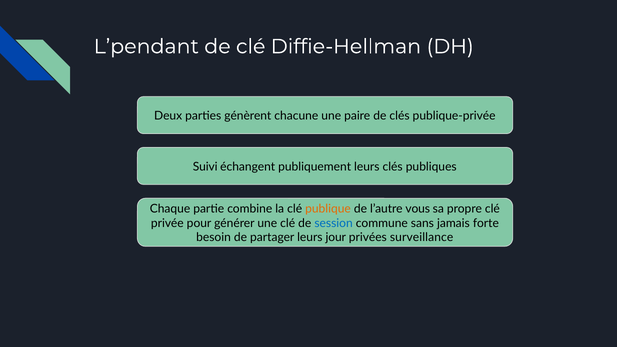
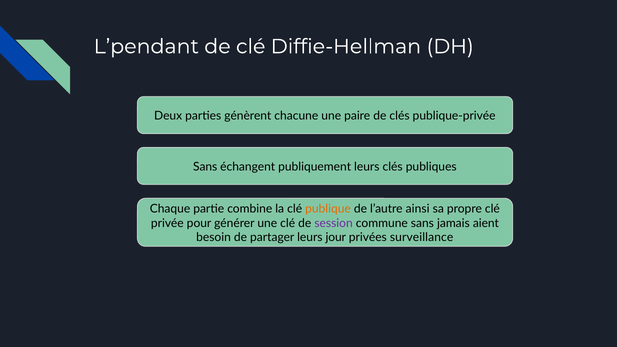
Suivi: Suivi -> Sans (205, 167)
vous: vous -> ainsi (418, 209)
session colour: blue -> purple (334, 223)
forte: forte -> aient (486, 223)
